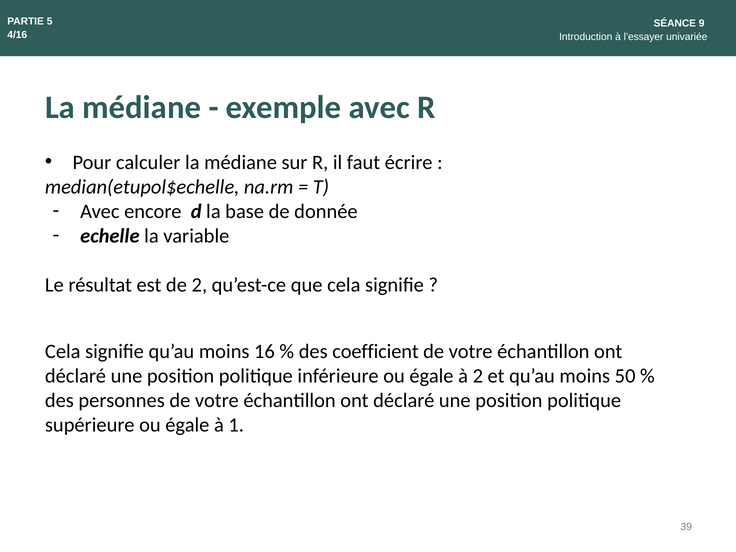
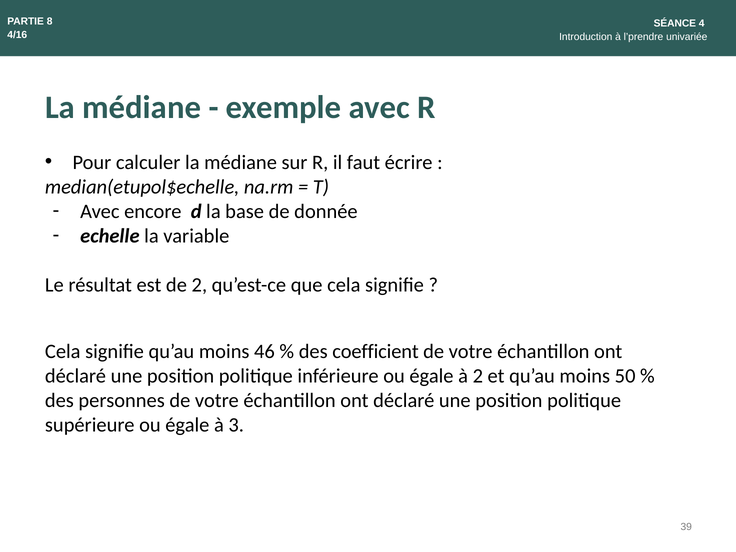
5: 5 -> 8 (50, 21)
9: 9 -> 4 (702, 23)
l’essayer: l’essayer -> l’prendre (644, 37)
16: 16 -> 46 (264, 351)
1: 1 -> 3 (236, 425)
